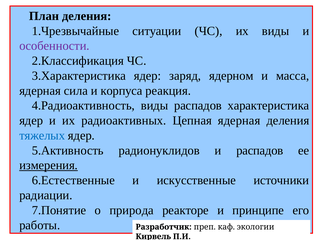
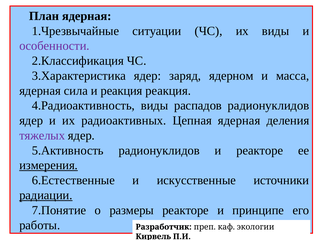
План деления: деления -> ядерная (87, 16)
и корпуса: корпуса -> реакция (122, 91)
распадов характеристика: характеристика -> радионуклидов (268, 106)
тяжелых colour: blue -> purple (42, 136)
и распадов: распадов -> реакторе (260, 150)
радиации underline: none -> present (46, 195)
природа: природа -> размеры (132, 210)
